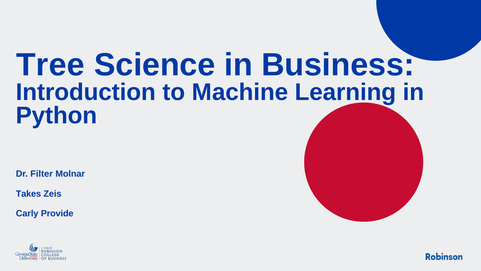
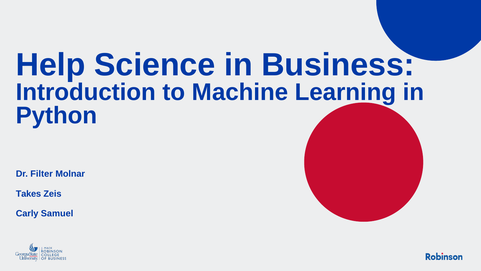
Tree: Tree -> Help (51, 65)
Provide: Provide -> Samuel (57, 213)
